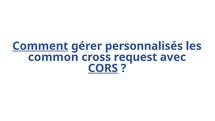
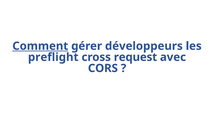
personnalisés: personnalisés -> développeurs (144, 46)
common: common -> preflight (53, 57)
CORS underline: present -> none (103, 68)
